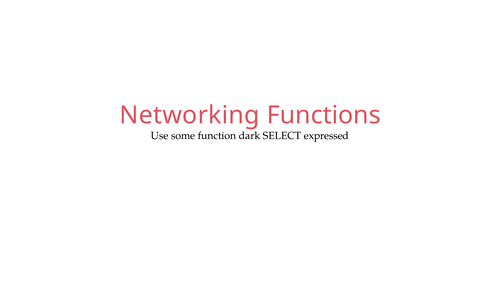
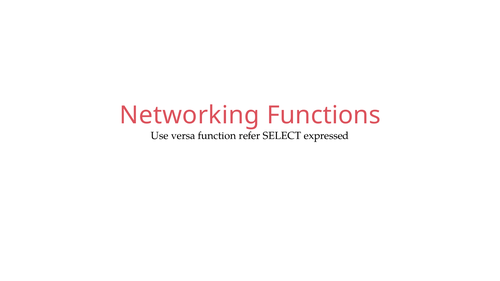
some: some -> versa (183, 136)
dark: dark -> refer (250, 136)
